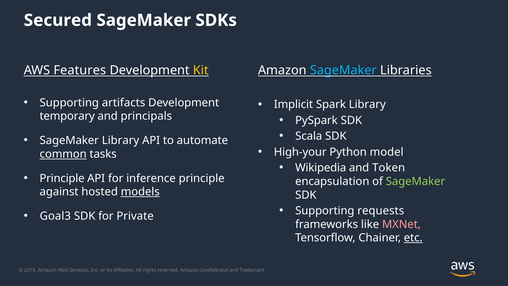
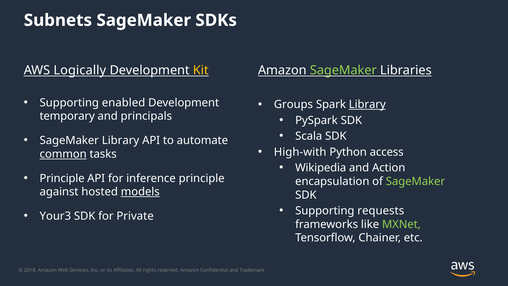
Secured: Secured -> Subnets (58, 20)
Features: Features -> Logically (80, 70)
SageMaker colour: light blue -> light green (343, 70)
artifacts: artifacts -> enabled (124, 103)
Implicit: Implicit -> Groups (293, 105)
Library underline: none -> present (367, 105)
High-your: High-your -> High-with (300, 152)
model: model -> access (387, 152)
Token: Token -> Action (389, 168)
Goal3: Goal3 -> Your3 (55, 216)
MXNet colour: pink -> light green (401, 224)
etc underline: present -> none (413, 238)
